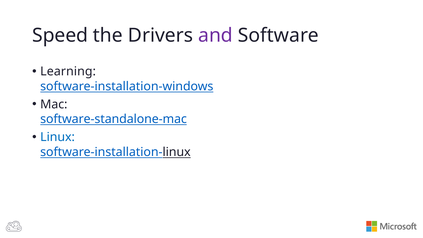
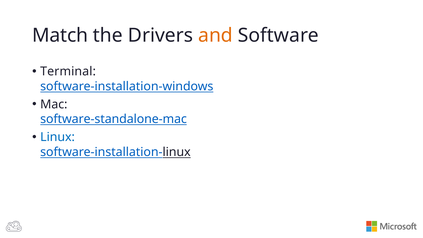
Speed: Speed -> Match (60, 36)
and colour: purple -> orange (216, 36)
Learning: Learning -> Terminal (68, 72)
